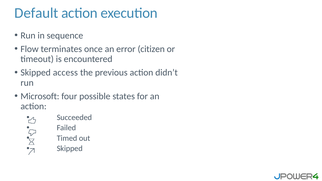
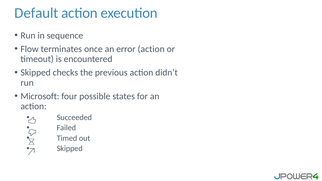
error citizen: citizen -> action (151, 49)
access: access -> checks (65, 73)
